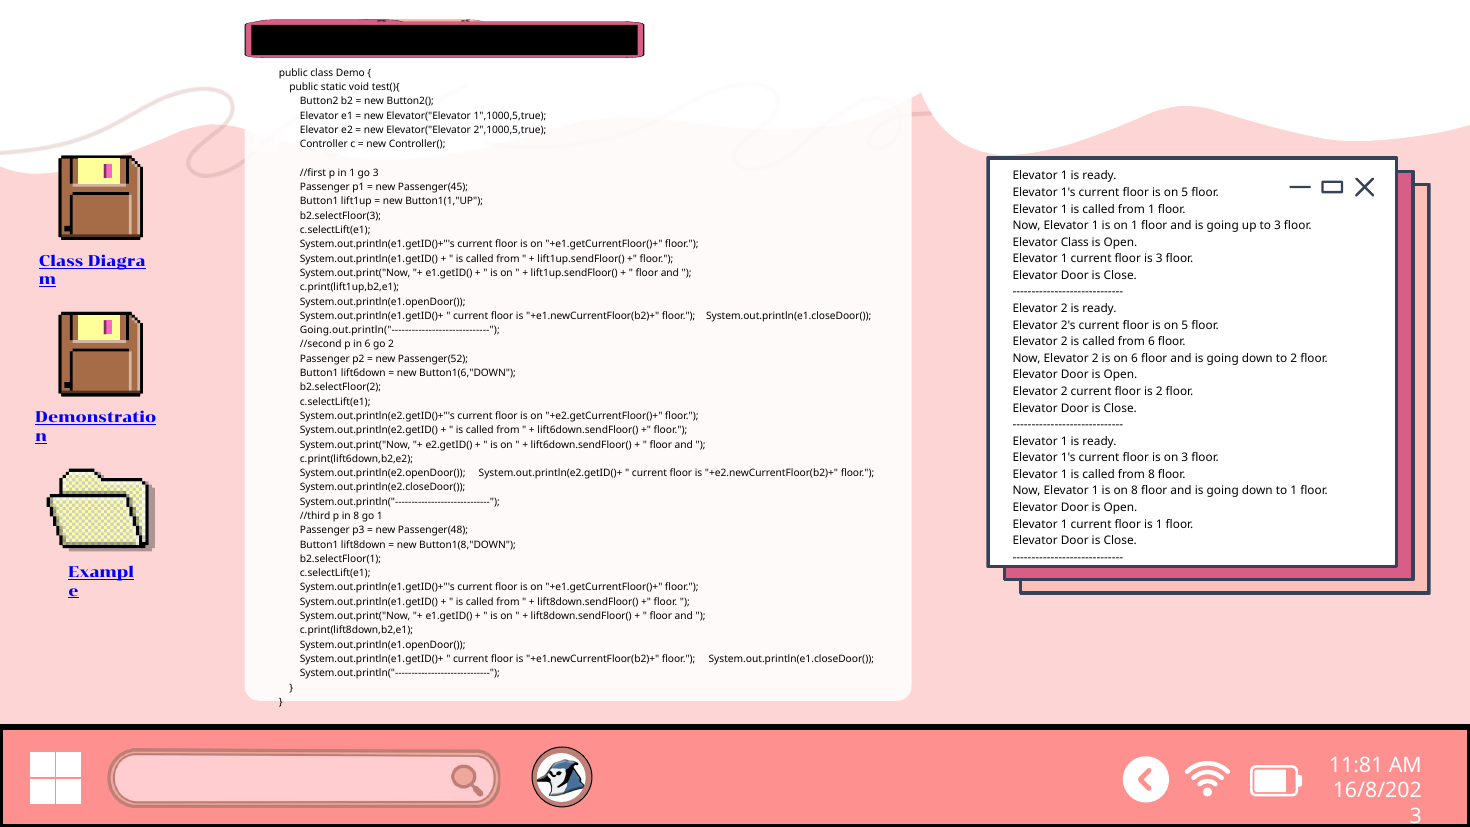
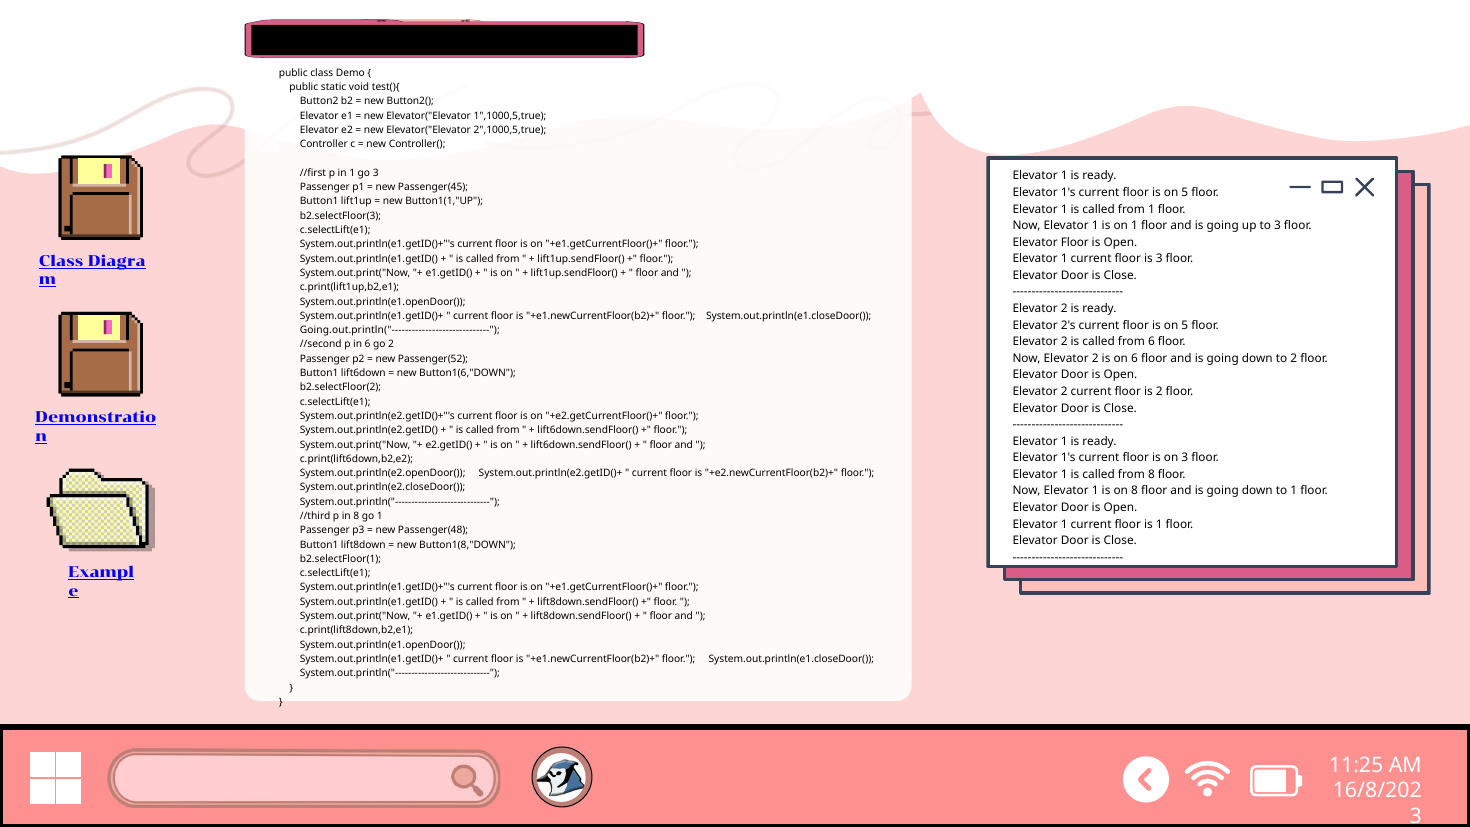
Elevator Class: Class -> Floor (1075, 242)
11:81: 11:81 -> 11:25 (1356, 765)
